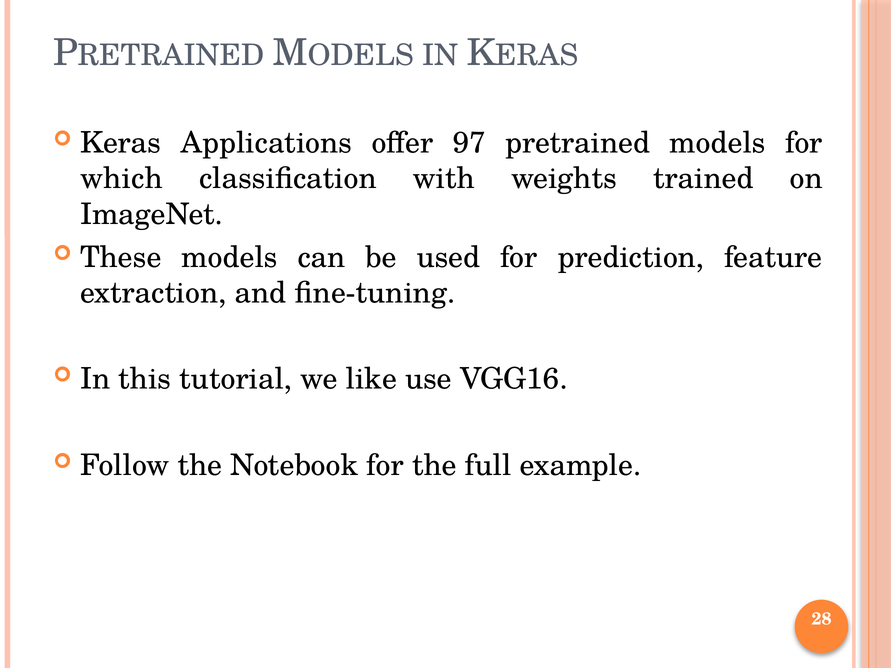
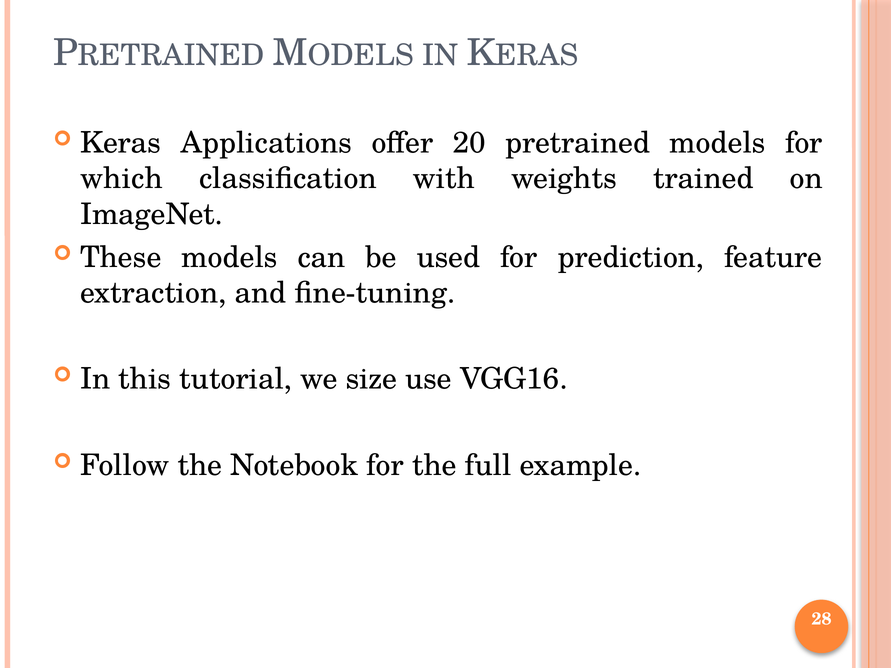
97: 97 -> 20 (469, 143)
like: like -> size (371, 379)
